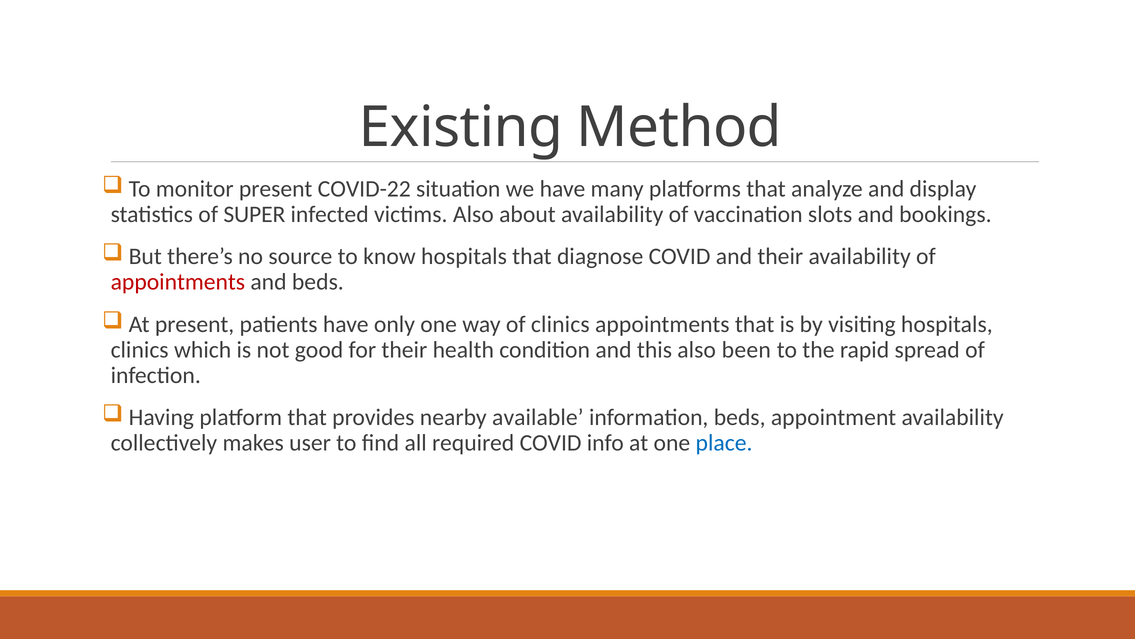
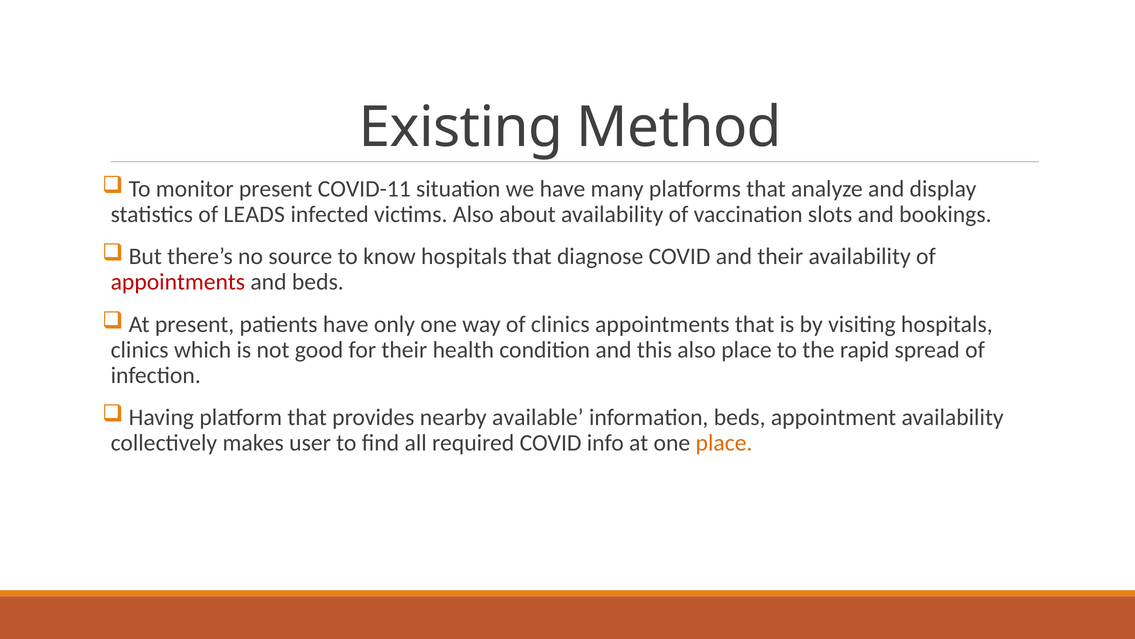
COVID-22: COVID-22 -> COVID-11 (364, 189)
SUPER: SUPER -> LEADS (254, 214)
also been: been -> place (746, 350)
place colour: blue -> orange (724, 443)
